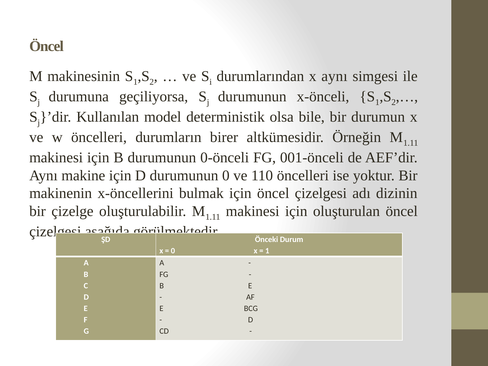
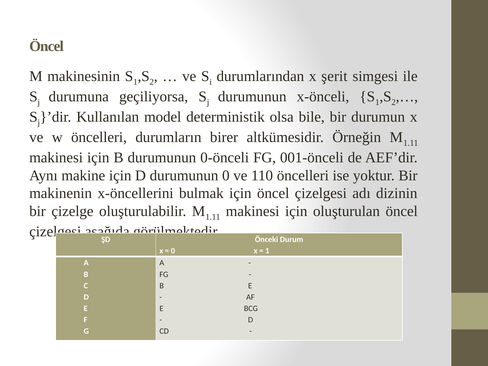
x aynı: aynı -> şerit (334, 76)
